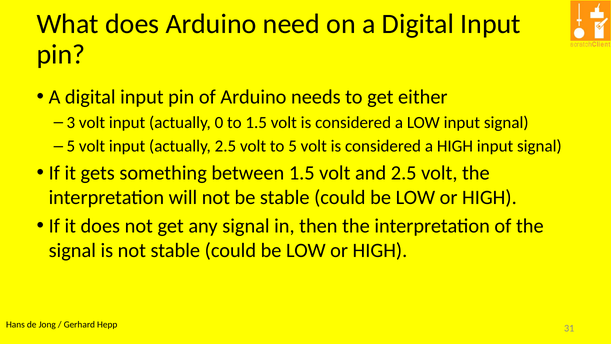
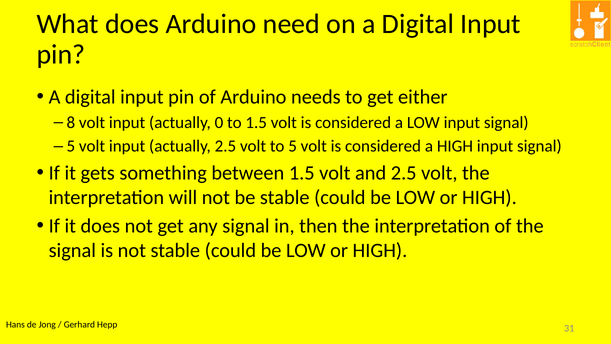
3: 3 -> 8 (71, 122)
